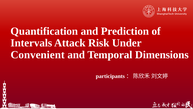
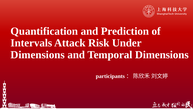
Convenient: Convenient -> Dimensions (38, 55)
